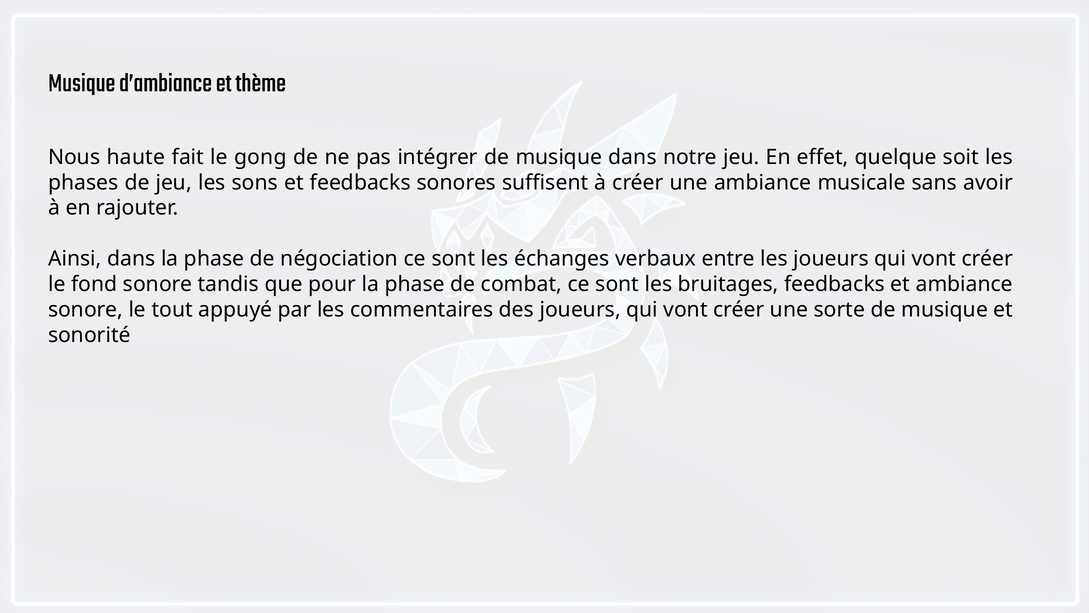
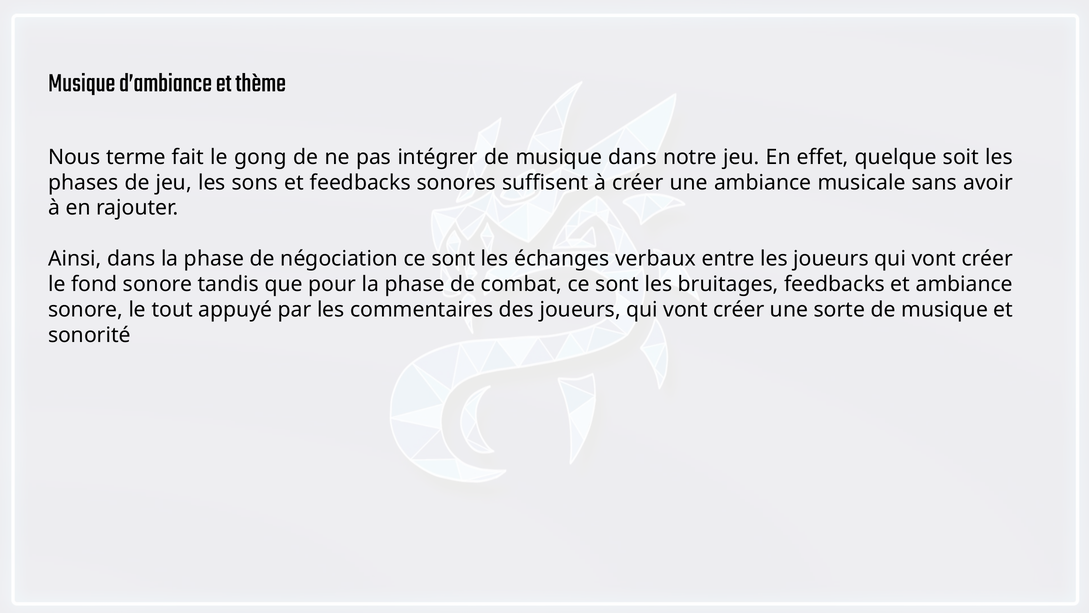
haute: haute -> terme (136, 157)
